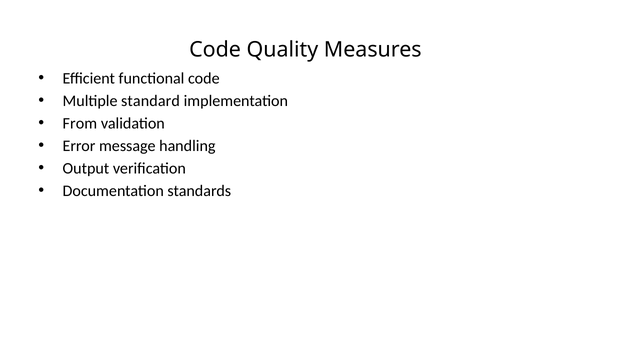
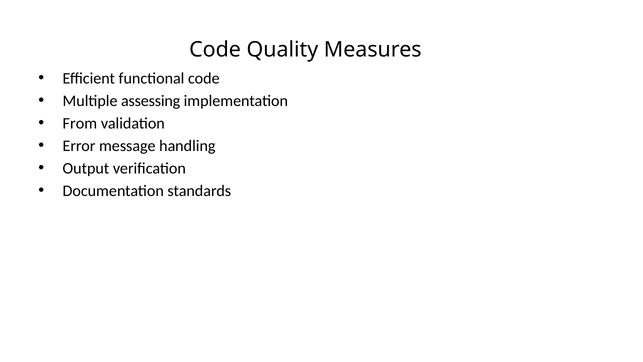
standard: standard -> assessing (151, 101)
